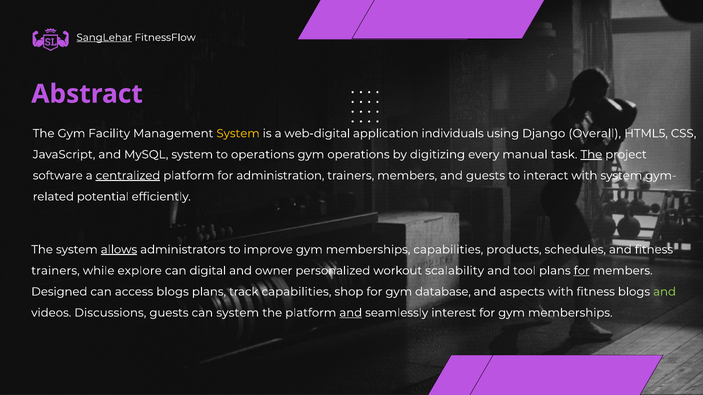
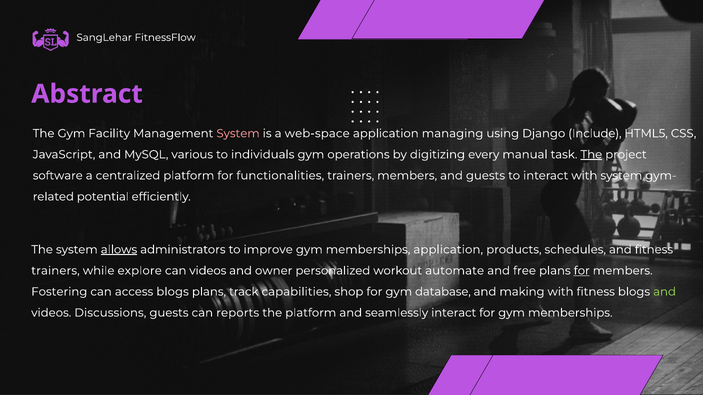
SangLehar underline: present -> none (104, 38)
System colour: yellow -> pink (238, 134)
web-digital: web-digital -> web-space (317, 134)
individuals: individuals -> managing (453, 134)
Overall: Overall -> Include (595, 134)
MySQL system: system -> various (192, 155)
to operations: operations -> individuals (263, 155)
centralized underline: present -> none (128, 176)
administration: administration -> functionalities (280, 176)
memberships capabilities: capabilities -> application (448, 250)
can digital: digital -> videos (208, 271)
scalability: scalability -> automate (455, 271)
tool: tool -> free (525, 271)
Designed: Designed -> Fostering (59, 292)
aspects: aspects -> making (522, 292)
can system: system -> reports (238, 313)
and underline: present -> none (351, 313)
seamlessly interest: interest -> interact (454, 313)
